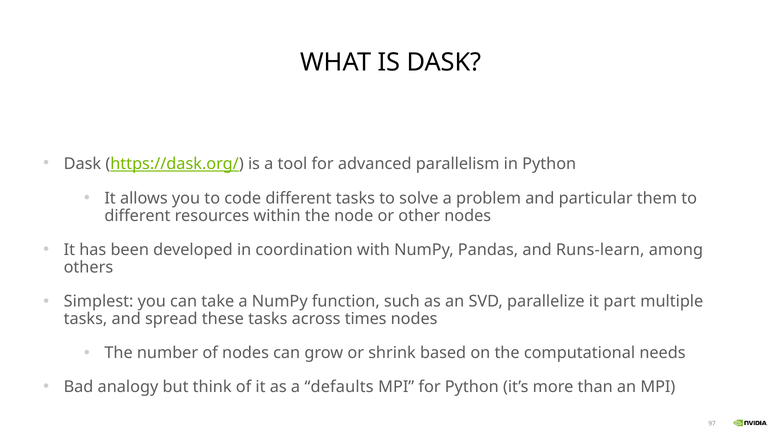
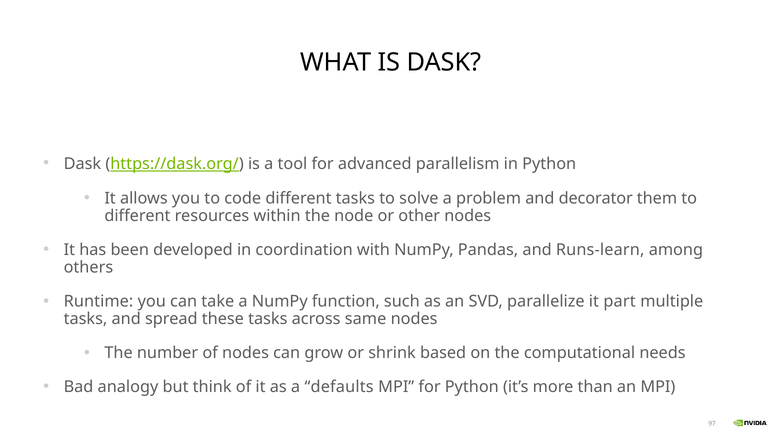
particular: particular -> decorator (596, 198)
Simplest: Simplest -> Runtime (99, 301)
times: times -> same (366, 319)
